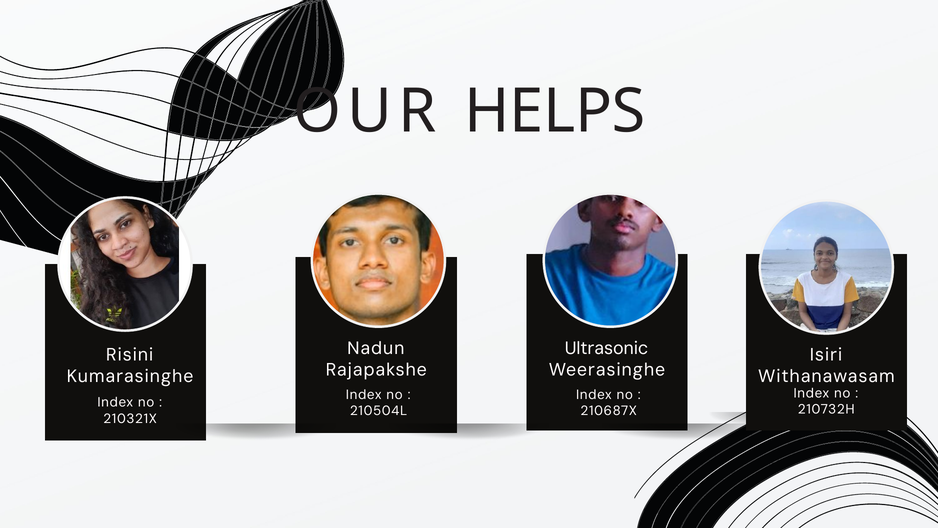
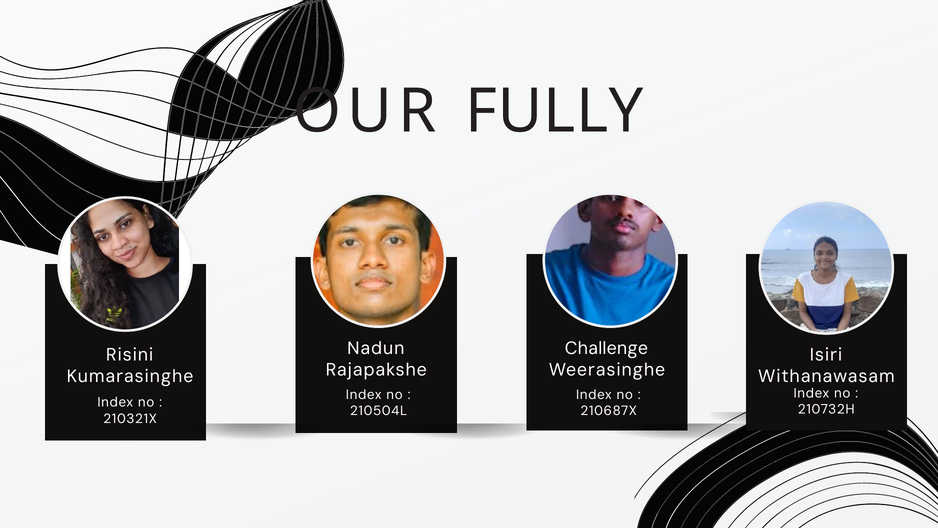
HELPS: HELPS -> FULLY (554, 111)
Ultrasonic: Ultrasonic -> Challenge (606, 348)
